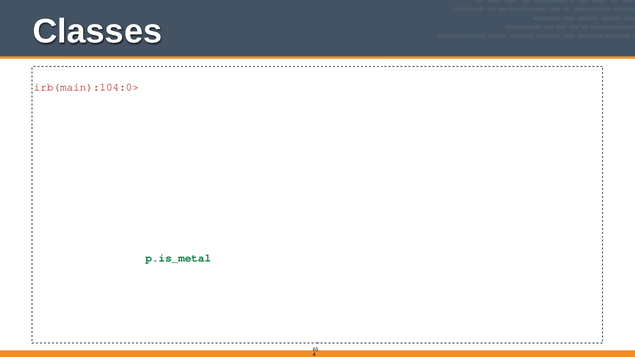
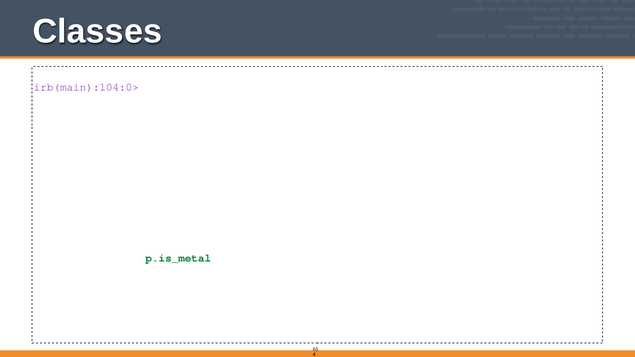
irb(main):104:0> colour: red -> purple (86, 87)
